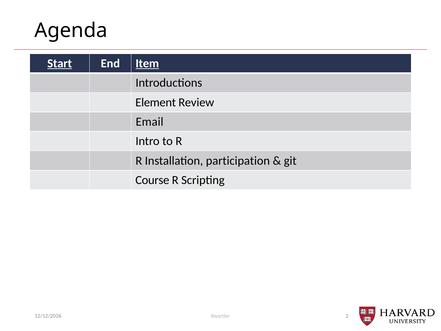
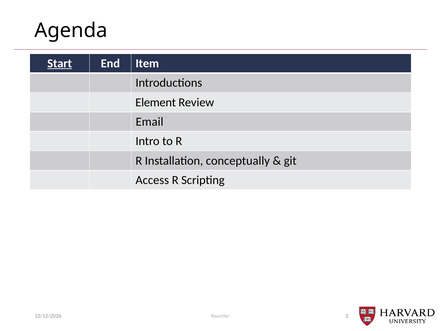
Item underline: present -> none (147, 63)
participation: participation -> conceptually (238, 161)
Course: Course -> Access (152, 180)
